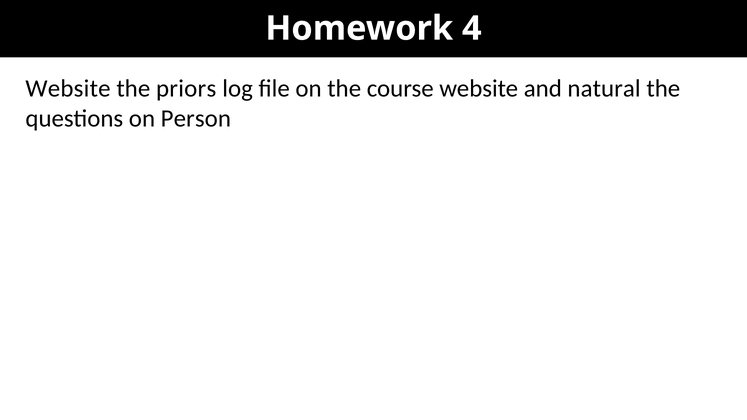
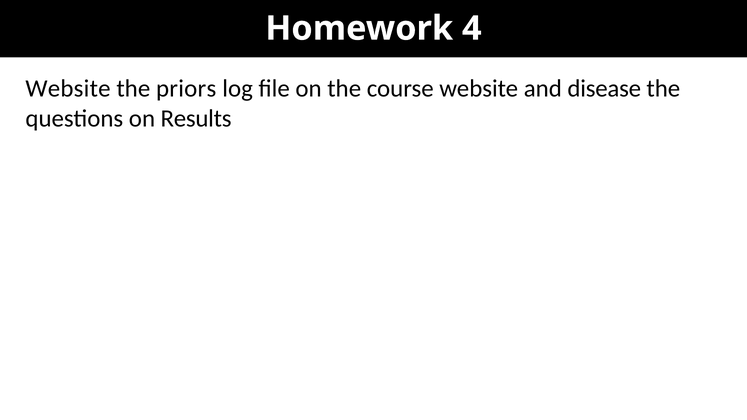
natural: natural -> disease (604, 89)
Person: Person -> Results (196, 118)
